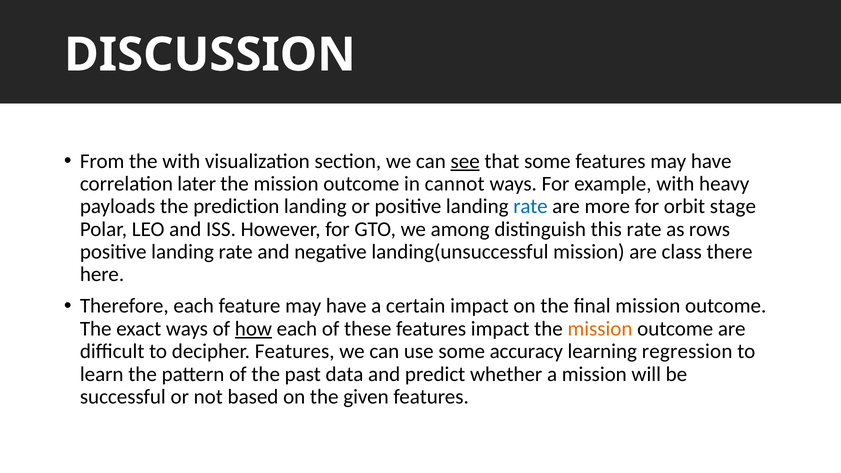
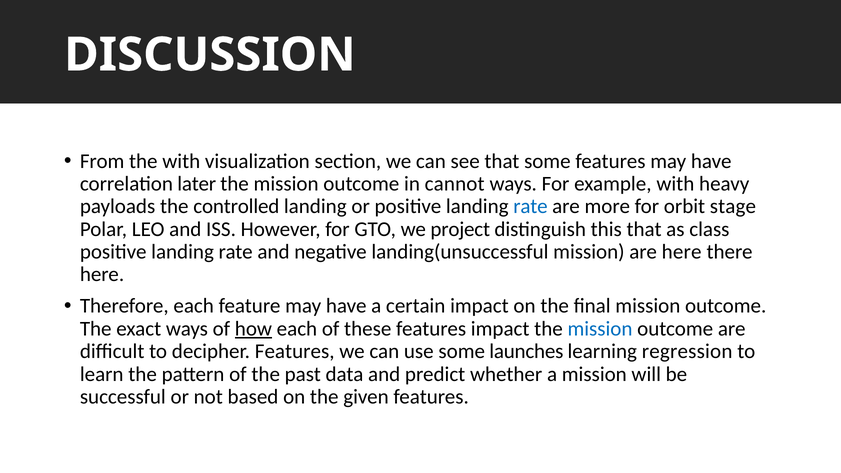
see underline: present -> none (465, 161)
prediction: prediction -> controlled (236, 206)
among: among -> project (460, 229)
this rate: rate -> that (644, 229)
rows: rows -> class (709, 229)
are class: class -> here (682, 252)
mission colour: orange -> blue (600, 329)
accuracy: accuracy -> launches (526, 351)
